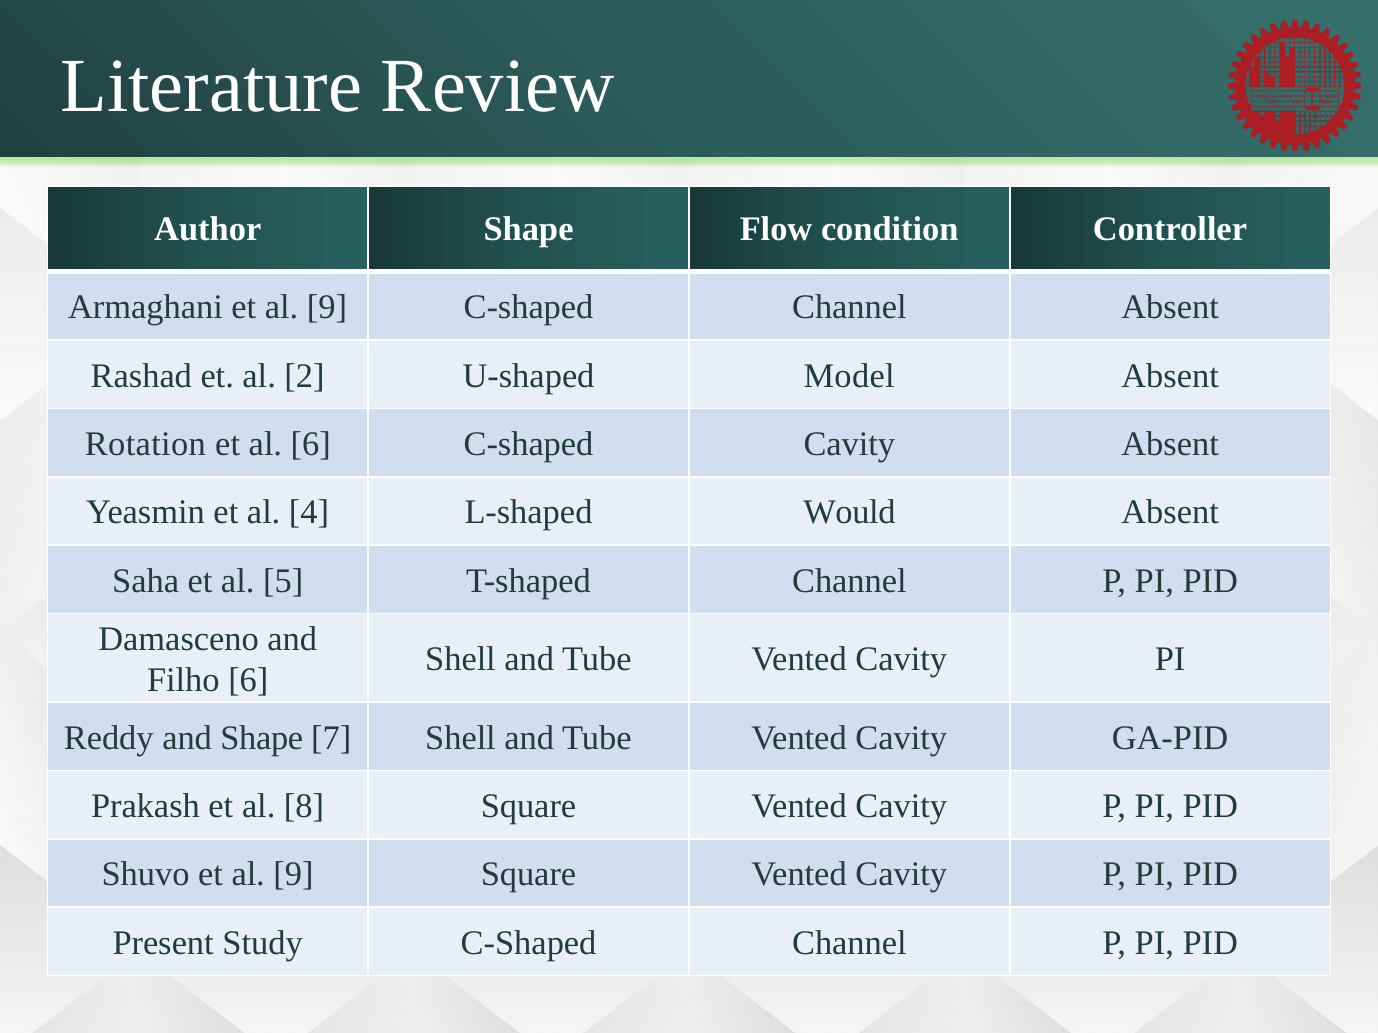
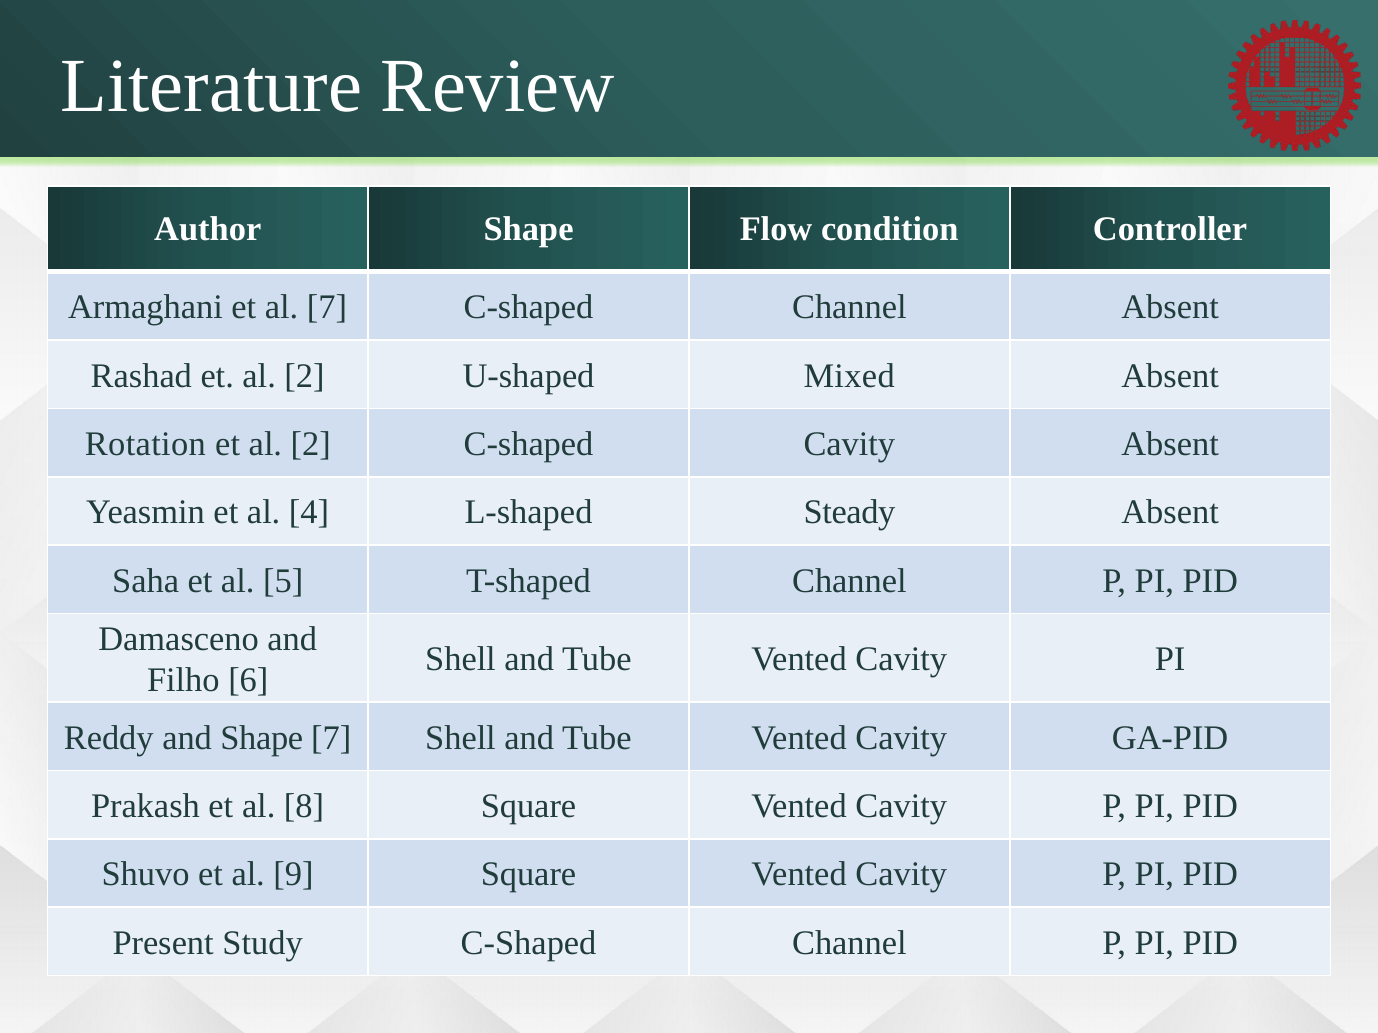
Armaghani et al 9: 9 -> 7 (327, 308)
Model: Model -> Mixed (849, 376)
6: 6 -> 2 (311, 444)
Would: Would -> Steady (849, 513)
